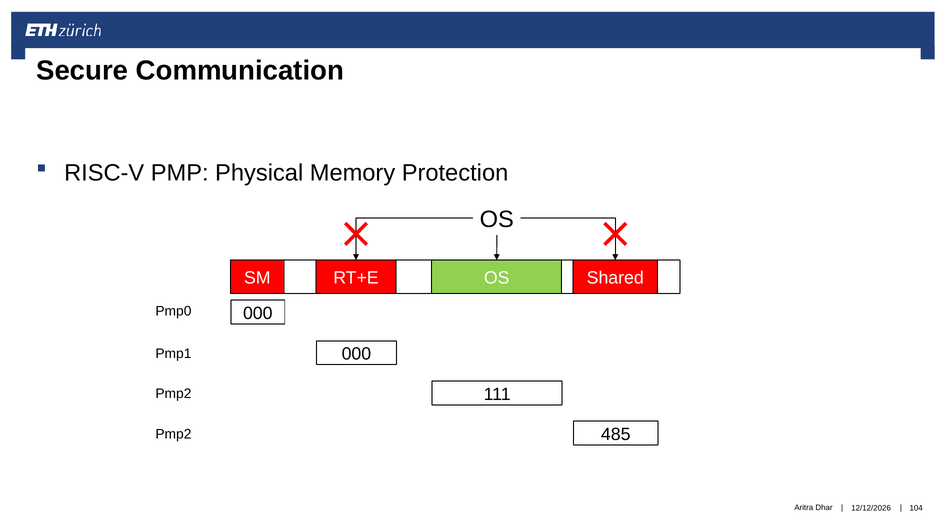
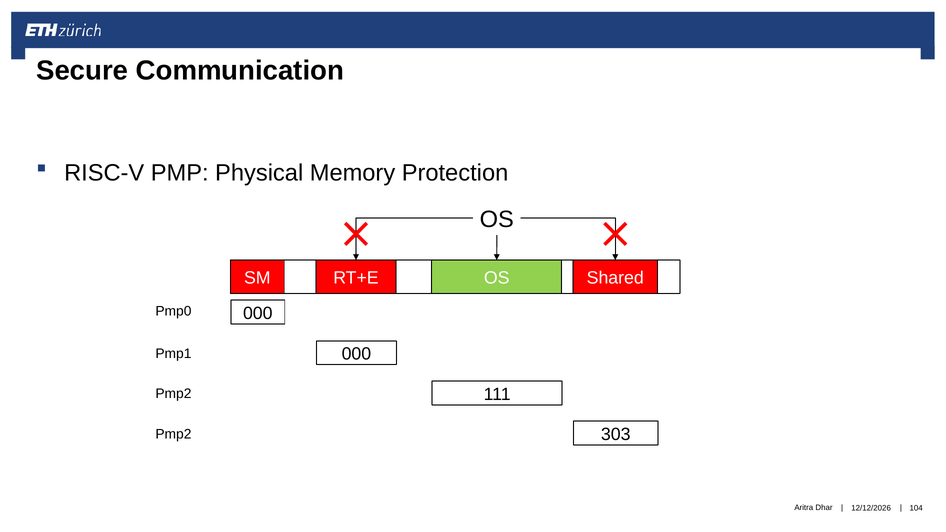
485: 485 -> 303 (616, 435)
